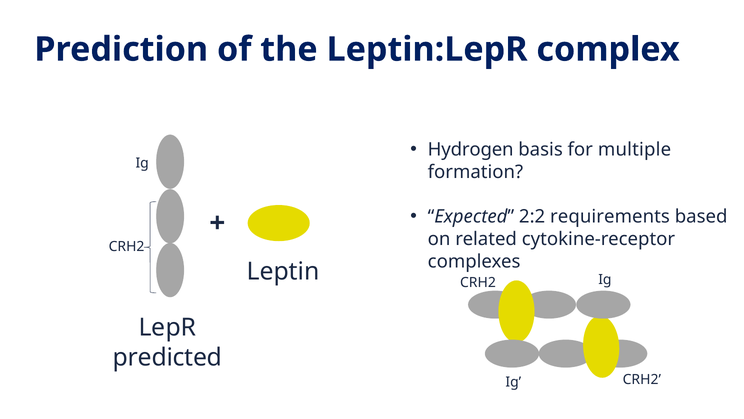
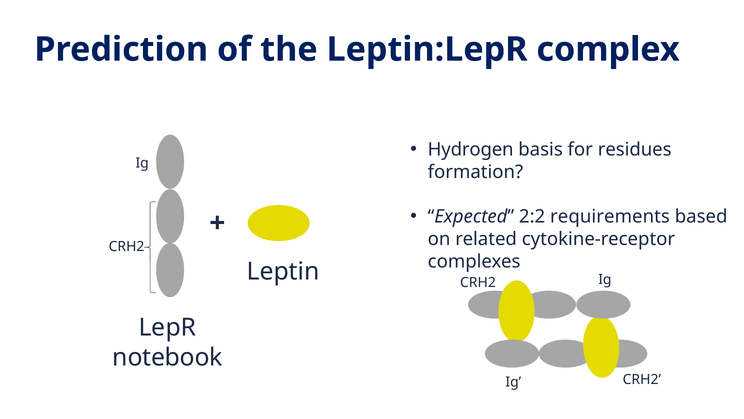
multiple: multiple -> residues (635, 150)
predicted: predicted -> notebook (167, 357)
